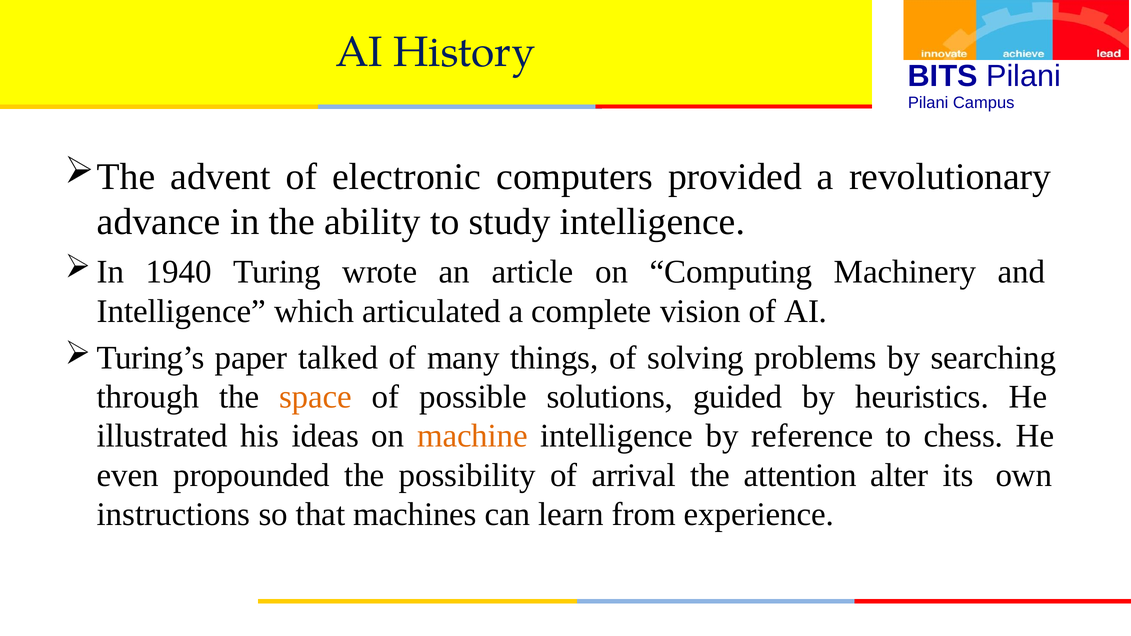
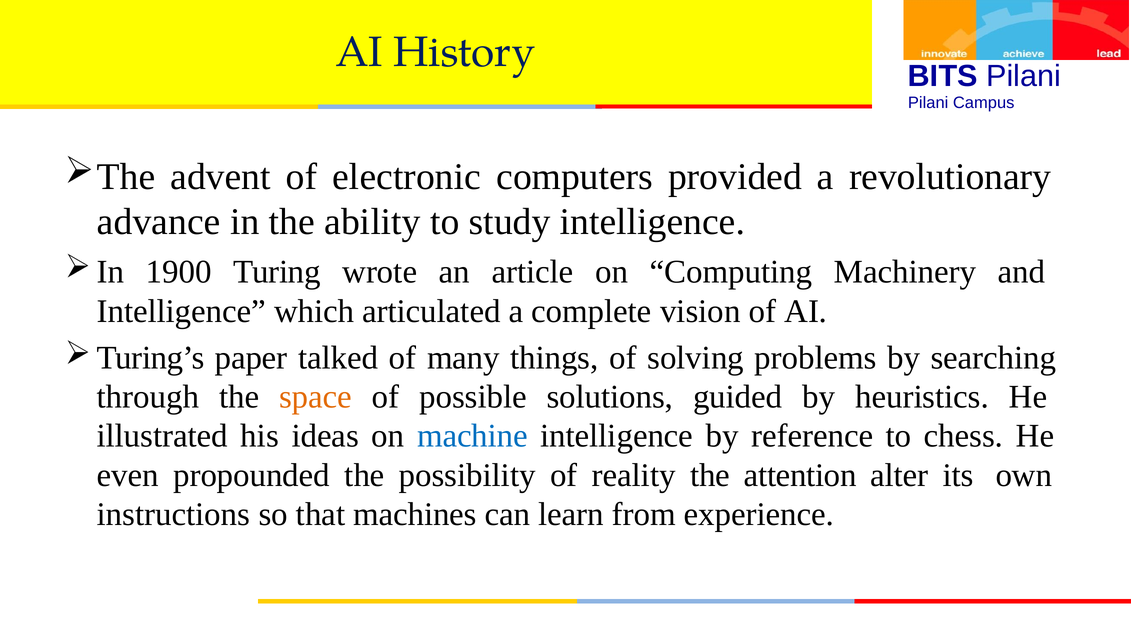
1940: 1940 -> 1900 (179, 272)
machine colour: orange -> blue (472, 436)
arrival: arrival -> reality (634, 475)
